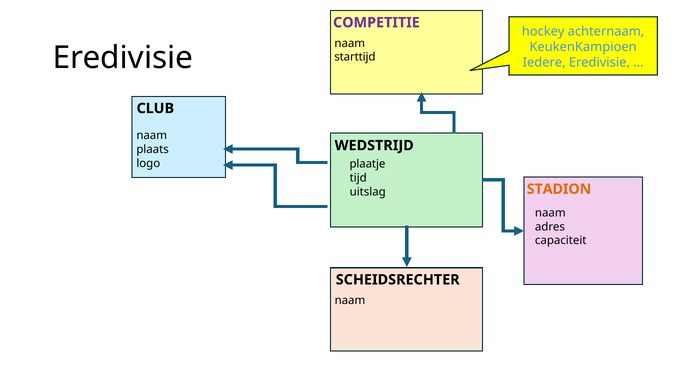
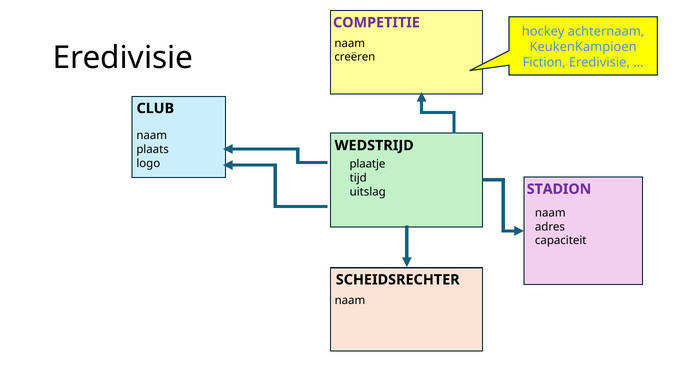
starttijd: starttijd -> creëren (355, 57)
Iedere: Iedere -> Fiction (544, 62)
STADION colour: orange -> purple (559, 189)
